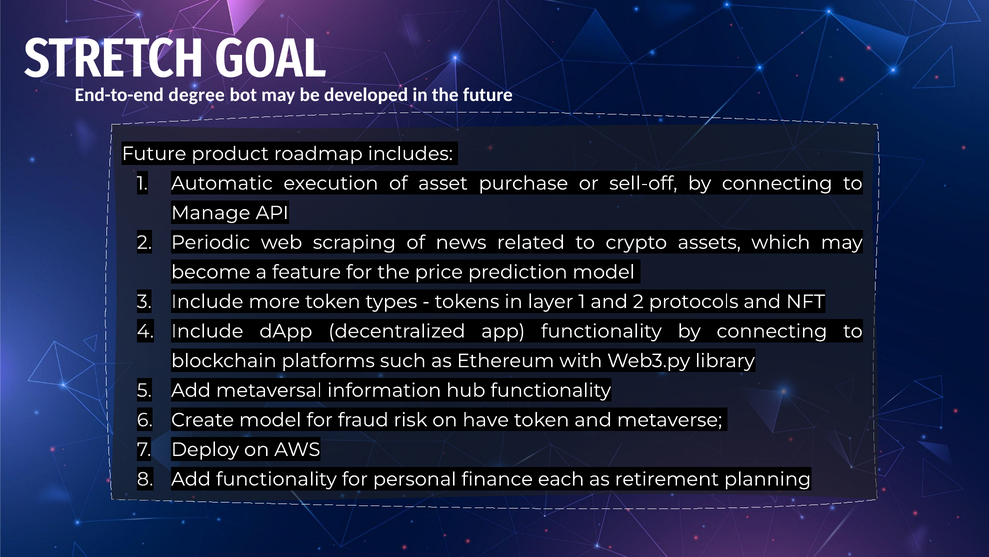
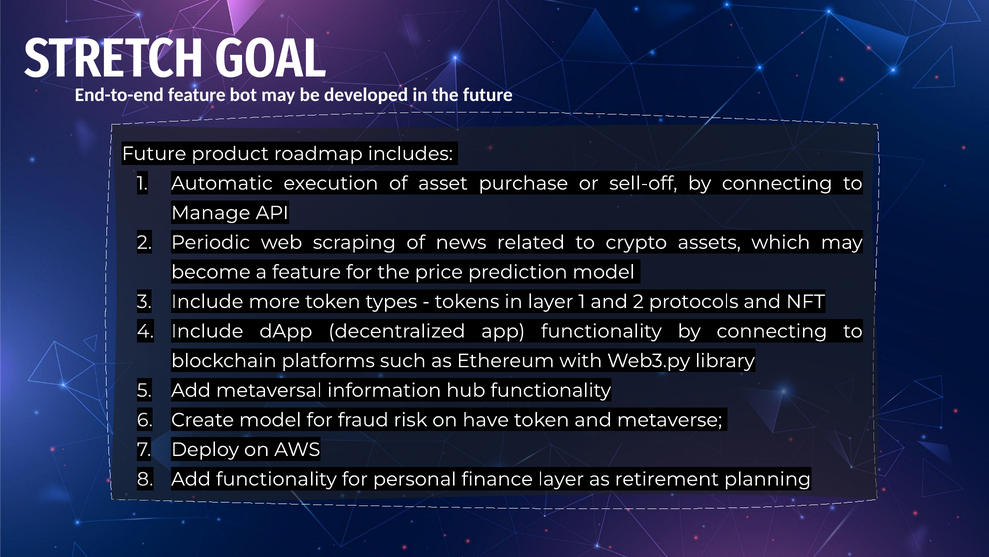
End-to-end degree: degree -> feature (197, 95)
finance each: each -> layer (561, 479)
